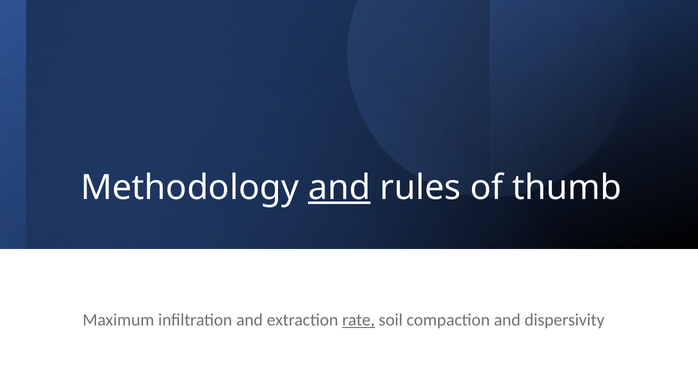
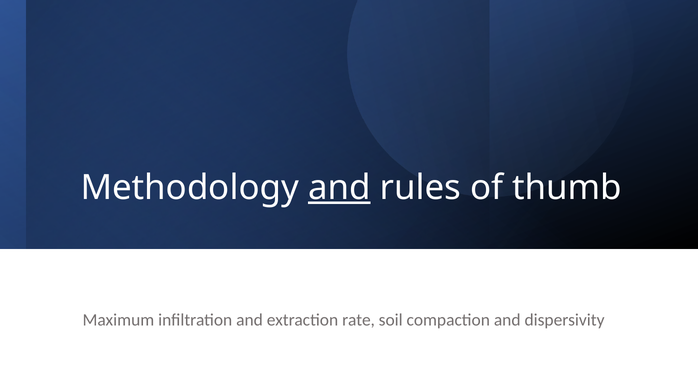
rate underline: present -> none (359, 320)
